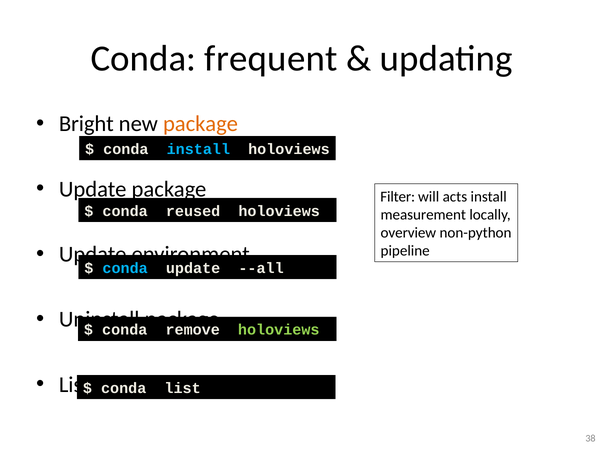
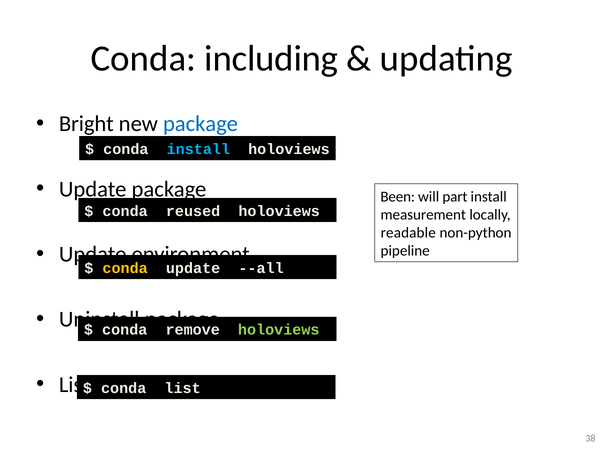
frequent: frequent -> including (271, 58)
package colour: orange -> blue (201, 124)
Filter: Filter -> Been (398, 197)
acts: acts -> part (455, 197)
overview: overview -> readable (408, 233)
conda colour: light blue -> yellow (125, 268)
